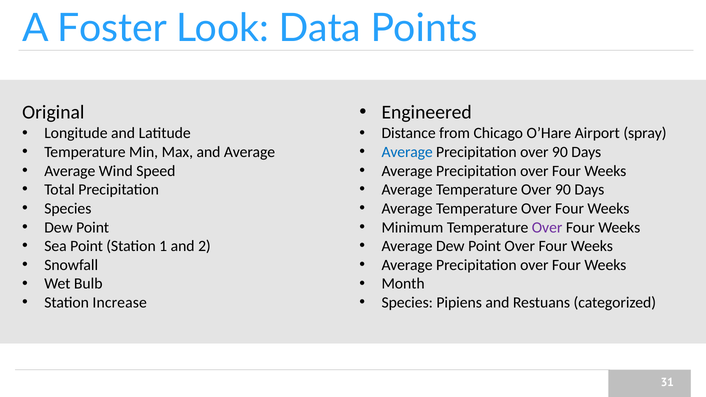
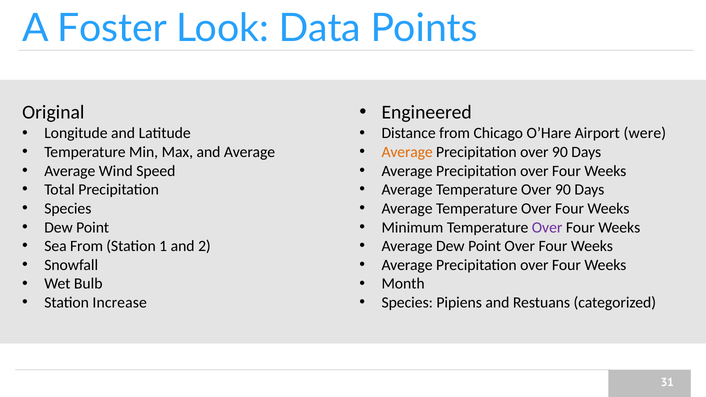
spray: spray -> were (645, 133)
Average colour: blue -> orange (407, 152)
Sea Point: Point -> From (87, 246)
